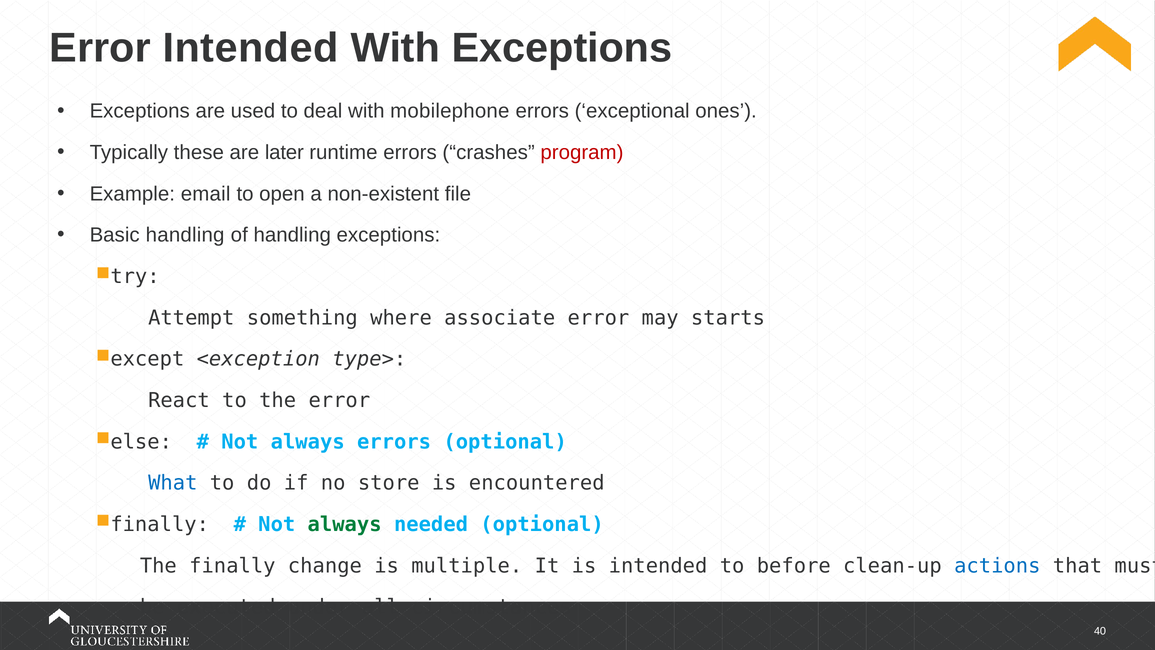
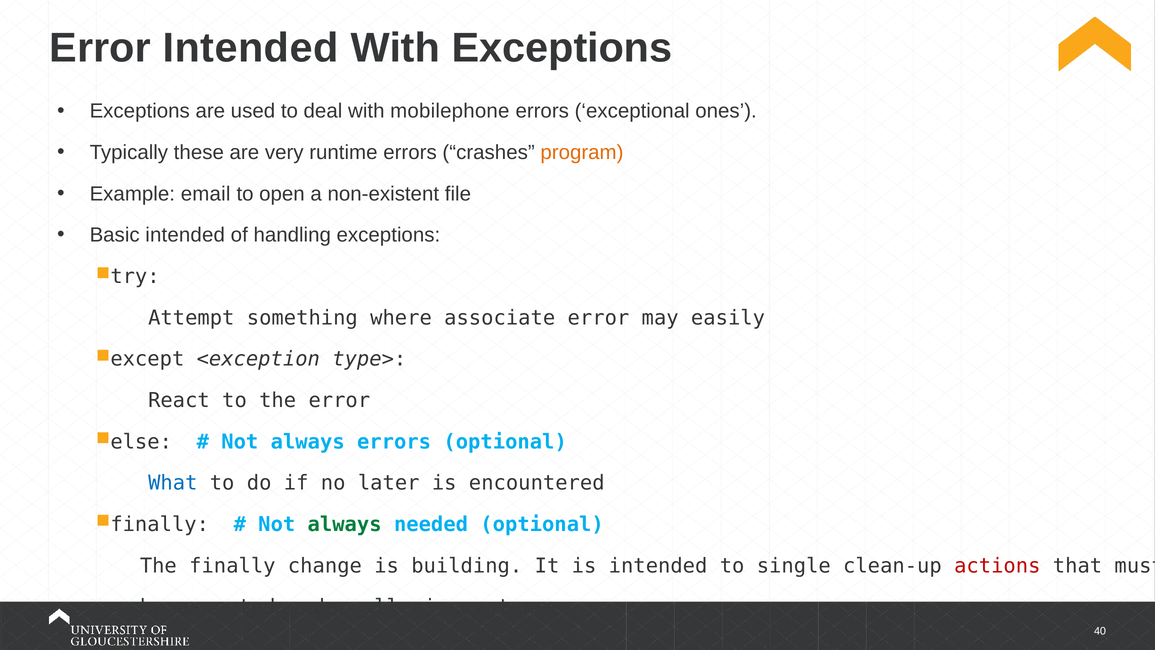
later: later -> very (284, 152)
program colour: red -> orange (582, 152)
Basic handling: handling -> intended (185, 235)
starts: starts -> easily (728, 318)
store: store -> later (389, 483)
multiple: multiple -> building (467, 565)
before: before -> single (794, 565)
actions colour: blue -> red (997, 565)
